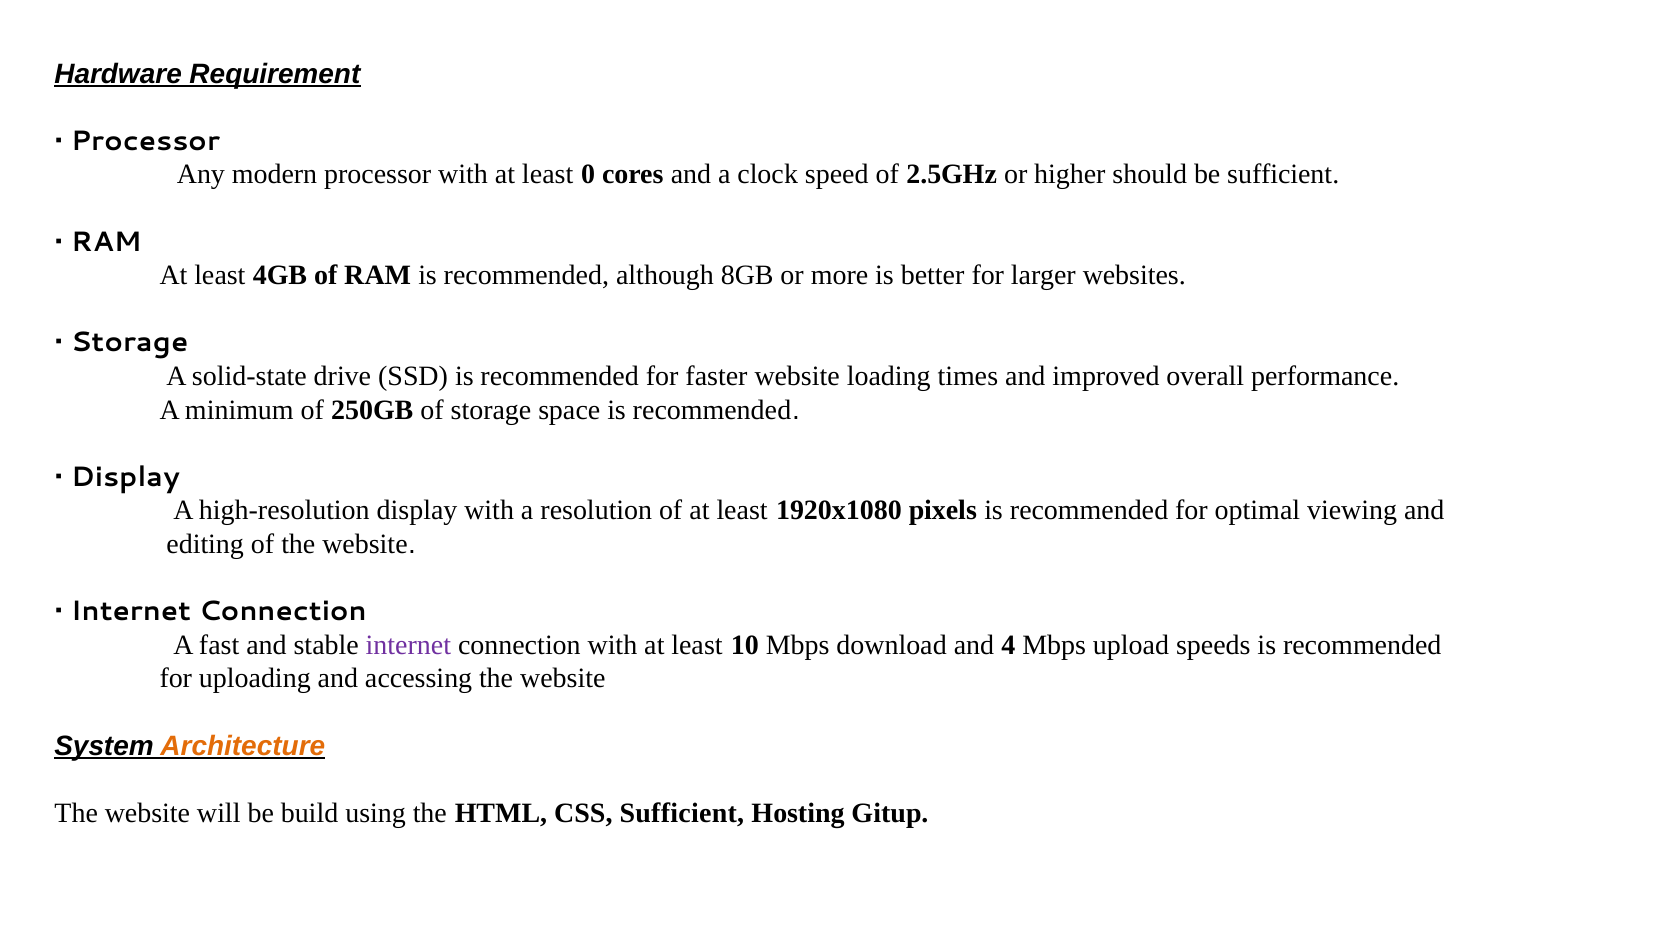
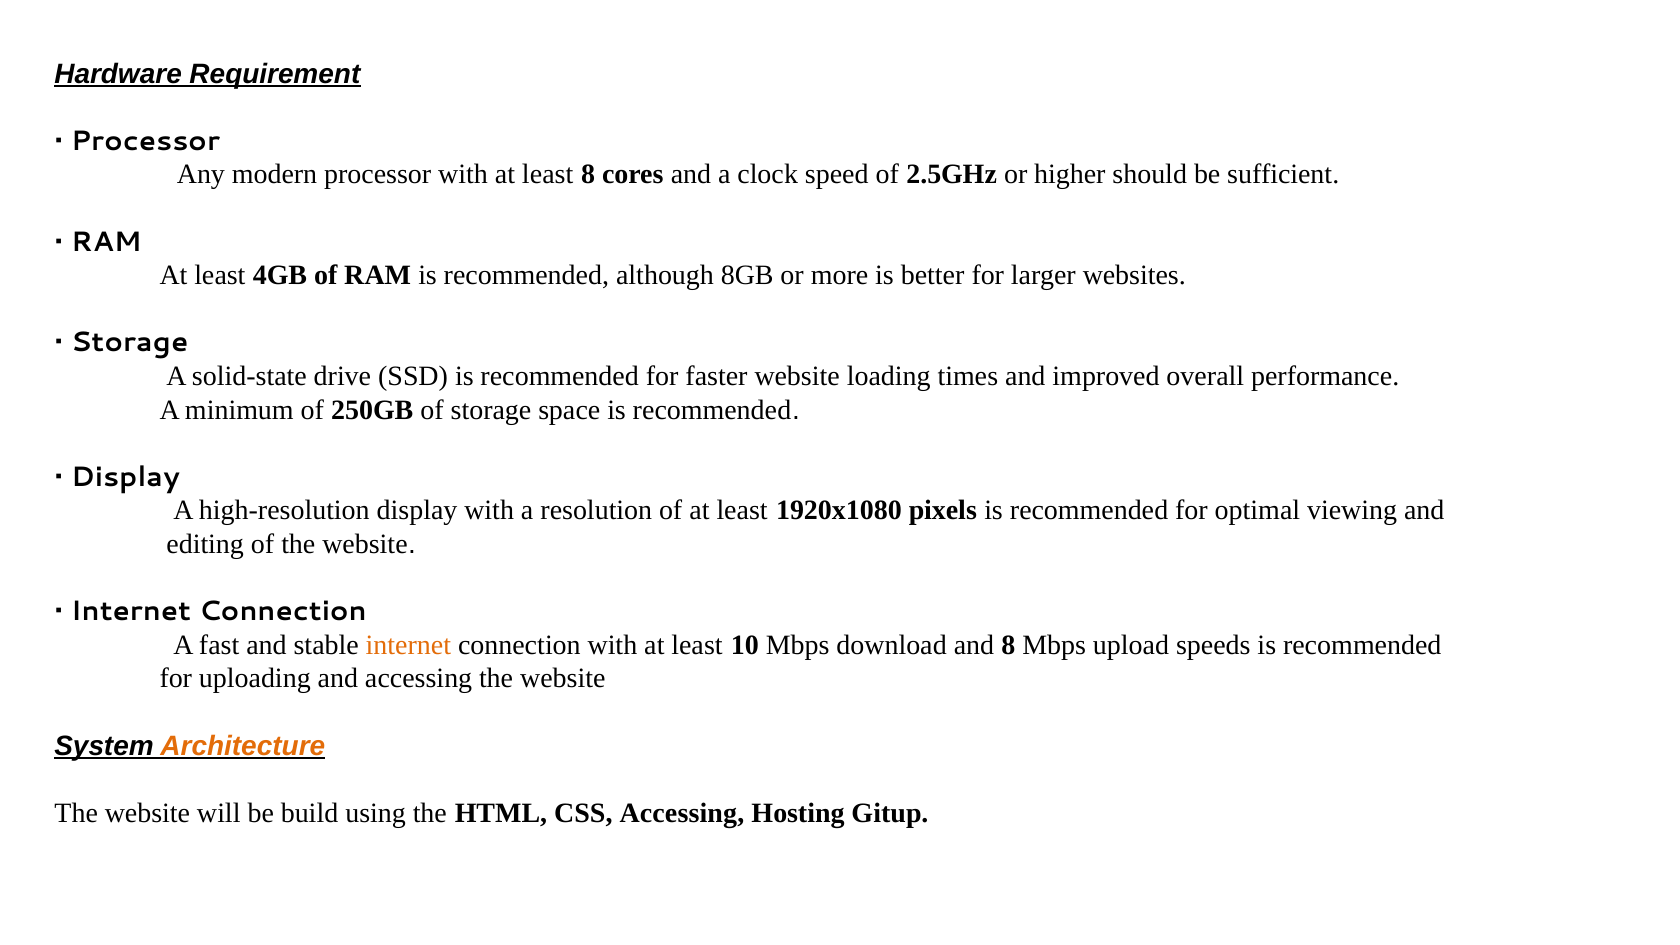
least 0: 0 -> 8 (588, 175)
internet colour: purple -> orange (408, 645)
and 4: 4 -> 8 (1008, 645)
CSS Sufficient: Sufficient -> Accessing (682, 813)
